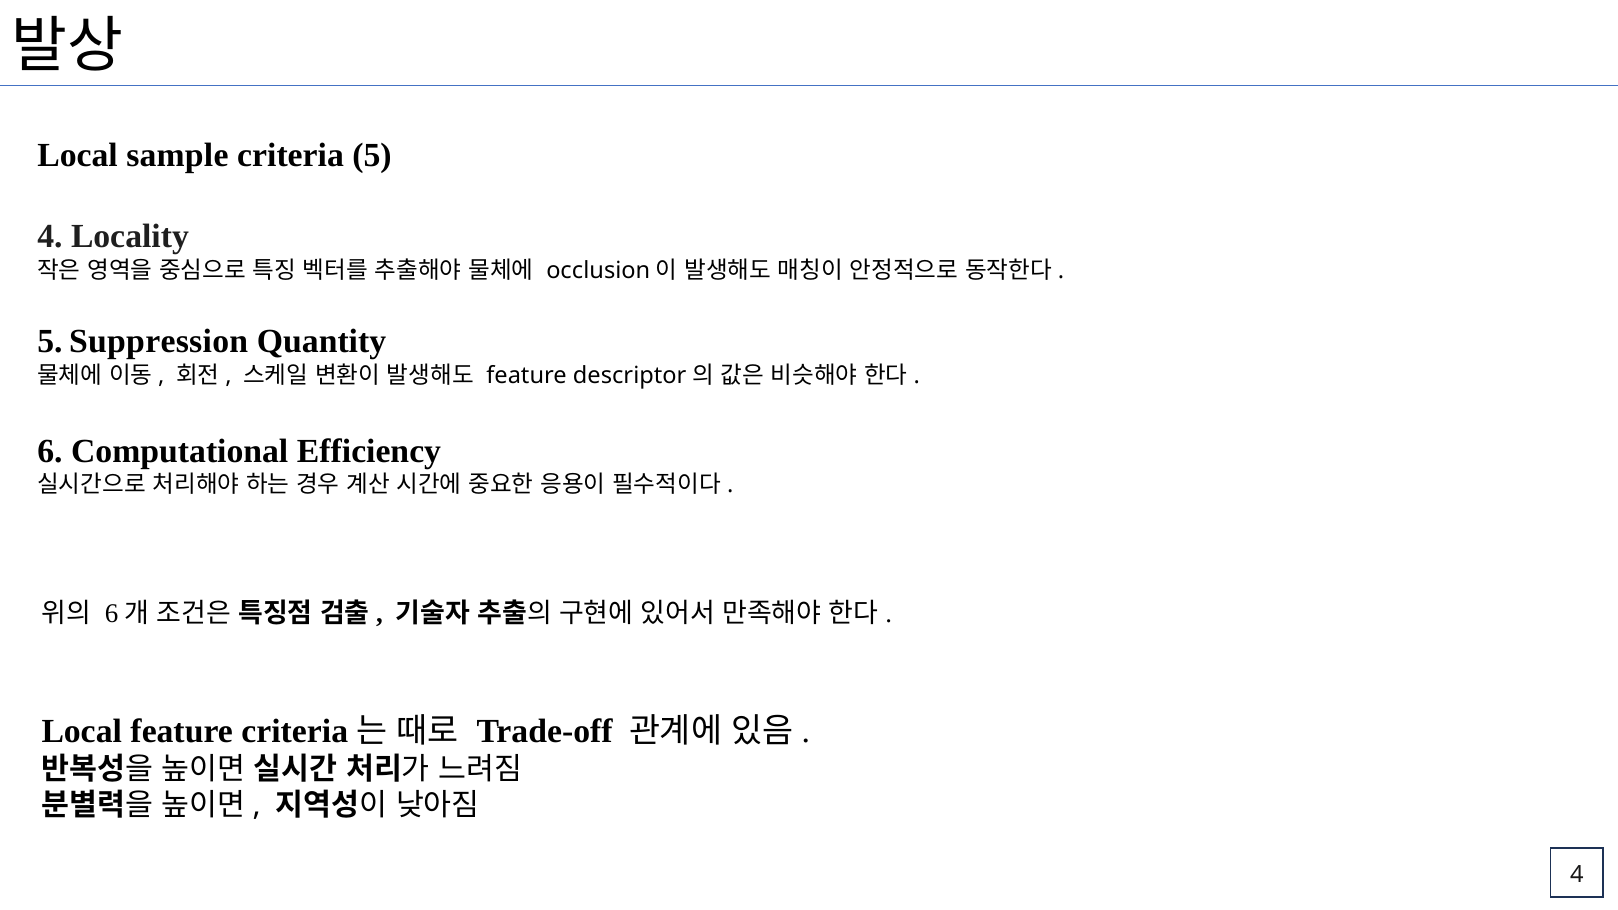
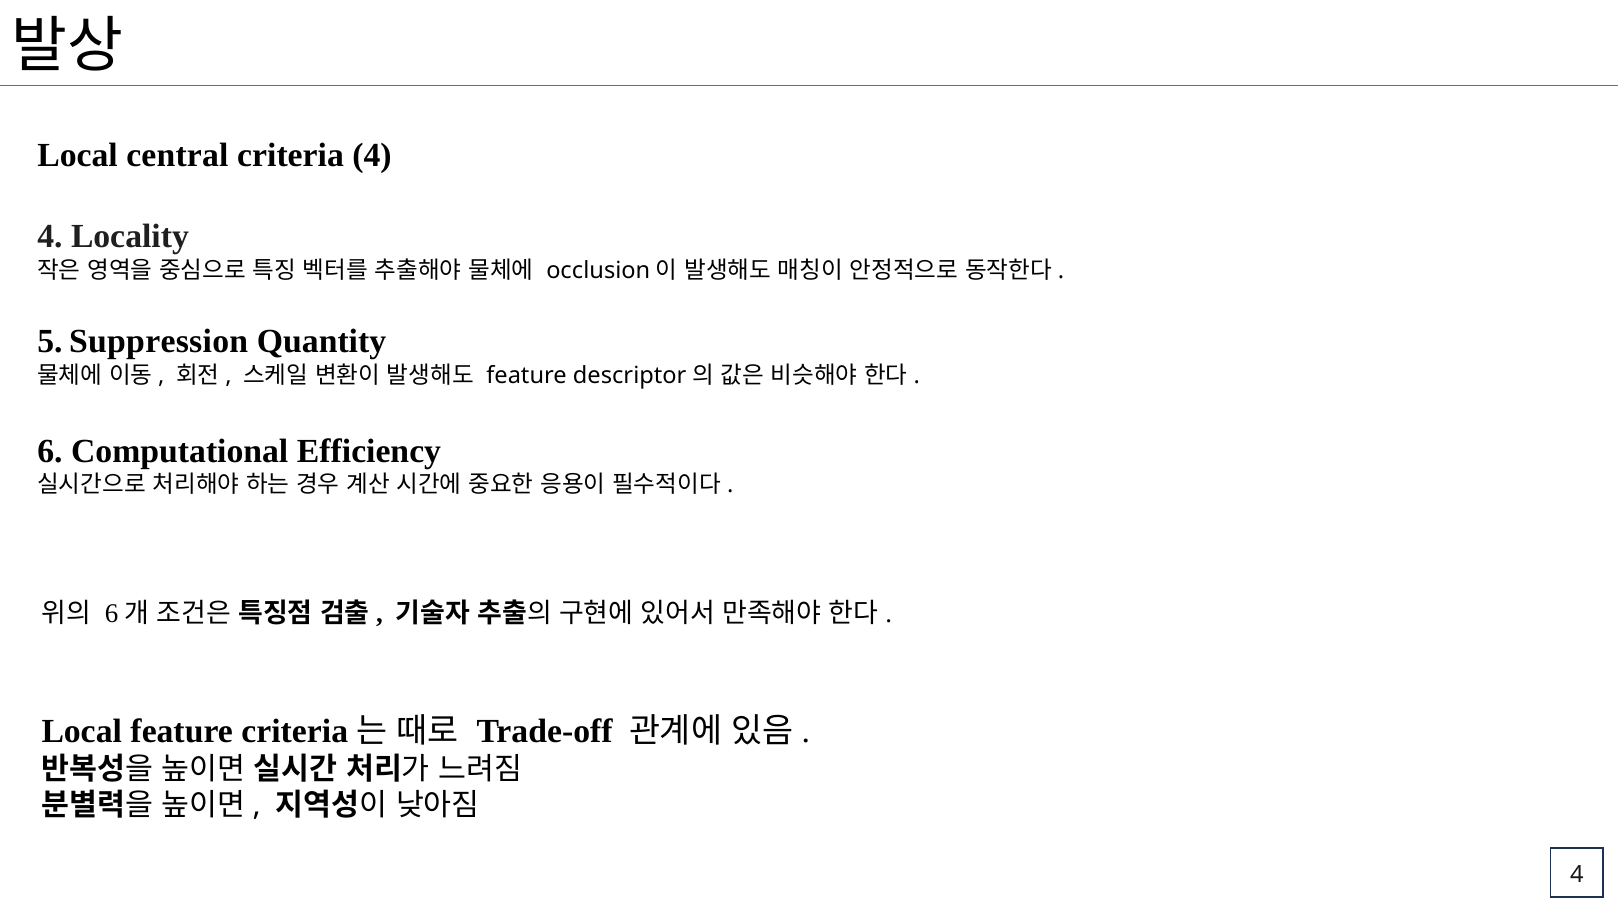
sample: sample -> central (177, 156)
criteria 5: 5 -> 4 (372, 156)
